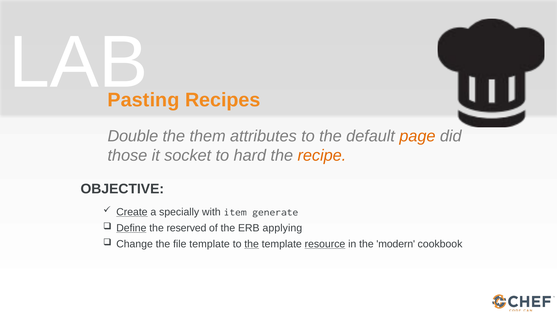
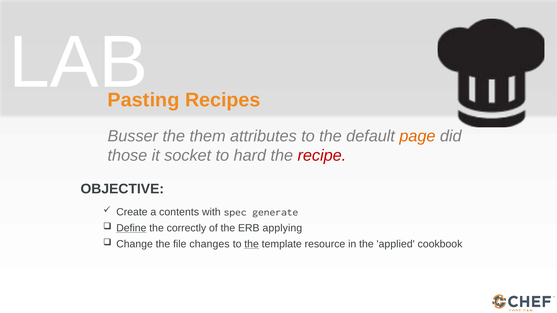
Double: Double -> Busser (133, 136)
recipe colour: orange -> red (322, 156)
Create underline: present -> none (132, 212)
specially: specially -> contents (179, 212)
item: item -> spec (235, 212)
reserved: reserved -> correctly (186, 228)
file template: template -> changes (210, 244)
resource underline: present -> none (325, 244)
modern: modern -> applied (396, 244)
